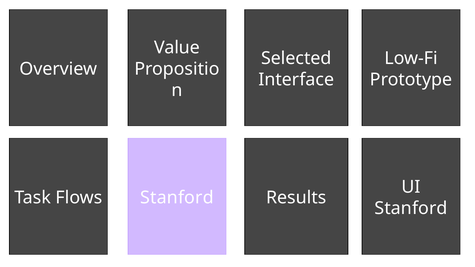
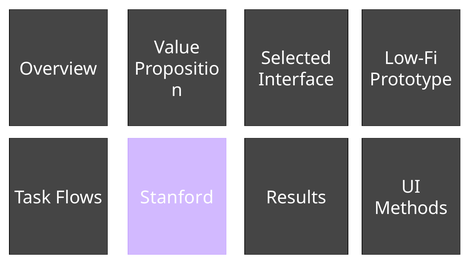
Stanford: Stanford -> Methods (411, 208)
